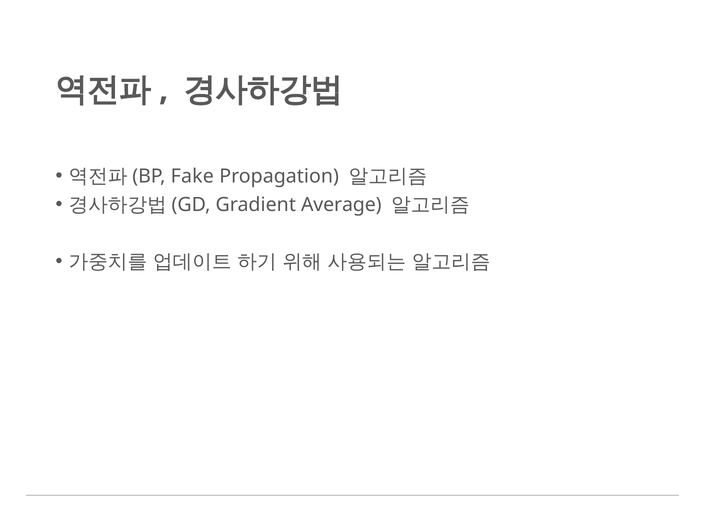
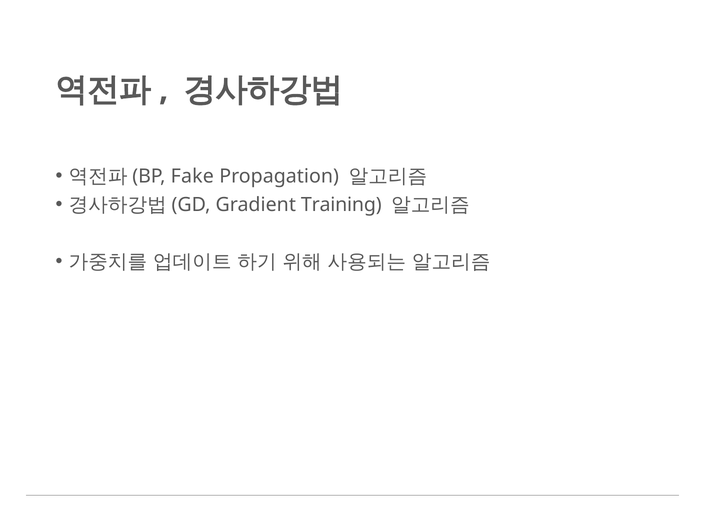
Average: Average -> Training (341, 205)
